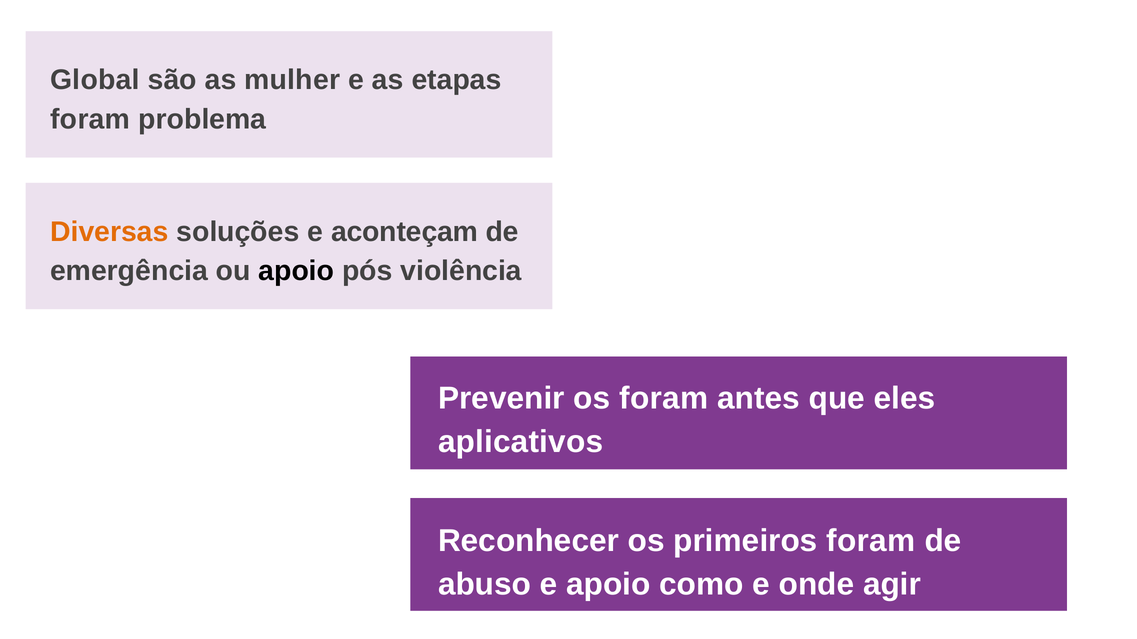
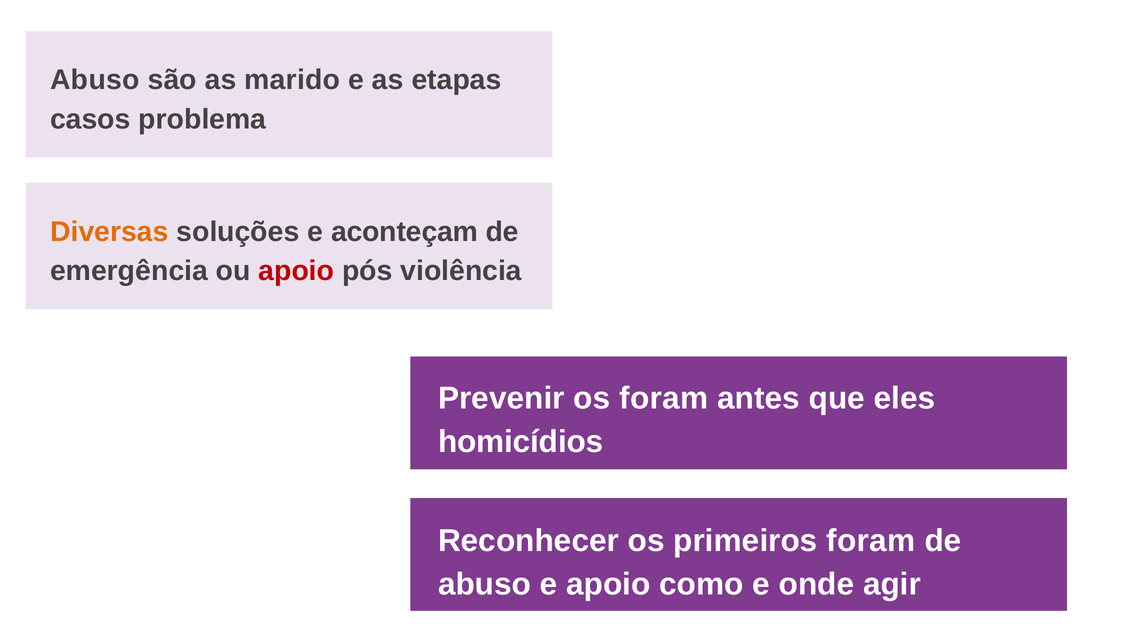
Global: Global -> Abuso (95, 80)
mulher: mulher -> marido (292, 80)
foram: foram -> casos (90, 119)
apoio colour: black -> red (296, 271)
aplicativos: aplicativos -> homicídios (521, 442)
